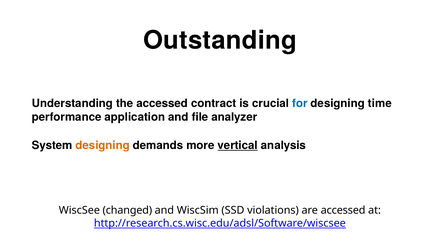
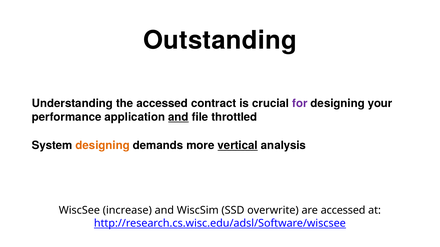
for colour: blue -> purple (300, 103)
time: time -> your (380, 103)
and underline: none -> present (178, 117)
analyzer: analyzer -> throttled (234, 117)
changed: changed -> increase (127, 211)
violations: violations -> overwrite (273, 211)
